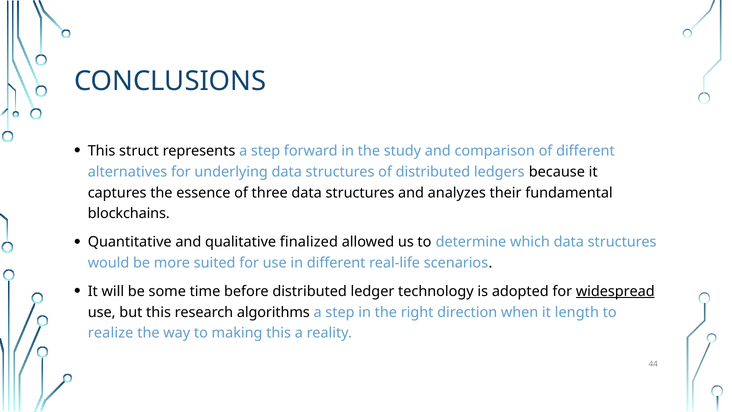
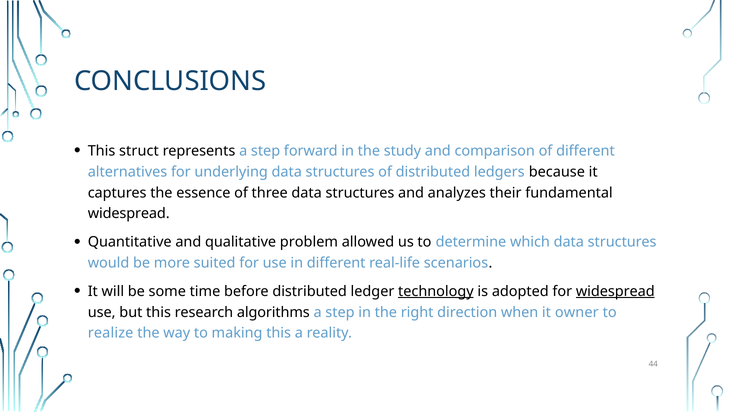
blockchains: blockchains -> widespread (129, 213)
finalized: finalized -> problem (309, 242)
technology underline: none -> present (436, 291)
length: length -> owner (577, 312)
